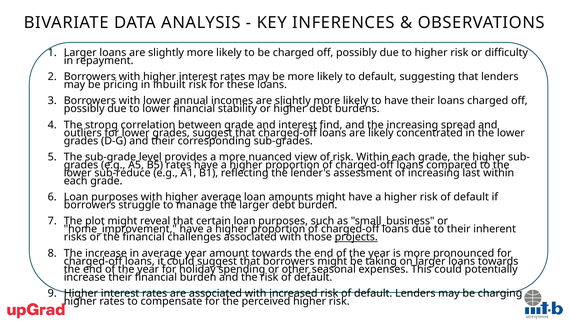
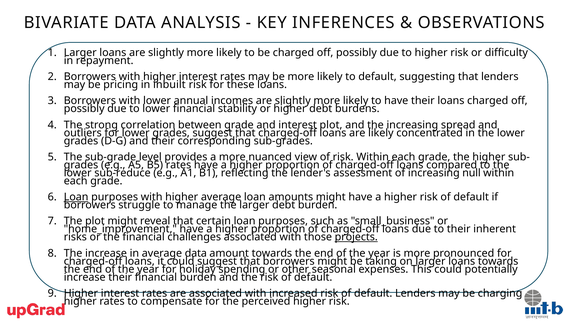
interest find: find -> plot (331, 125)
last: last -> null (471, 173)
Loan underline: none -> present (76, 197)
average year: year -> data (196, 253)
